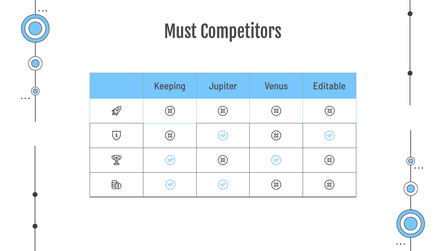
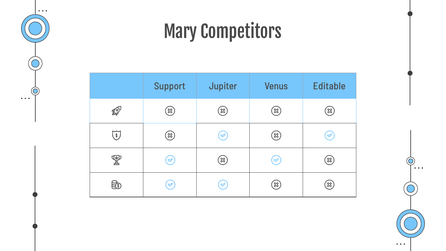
Must: Must -> Mary (180, 33)
Keeping: Keeping -> Support (170, 86)
